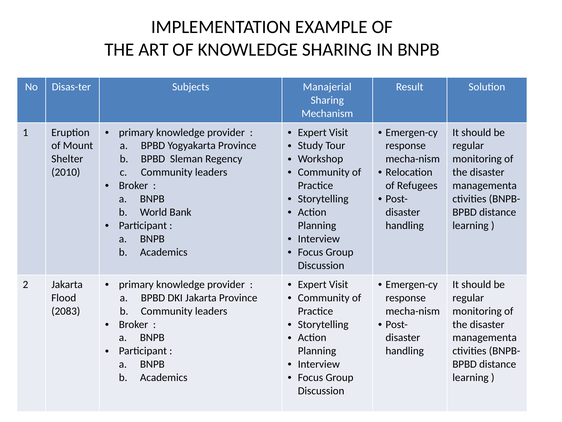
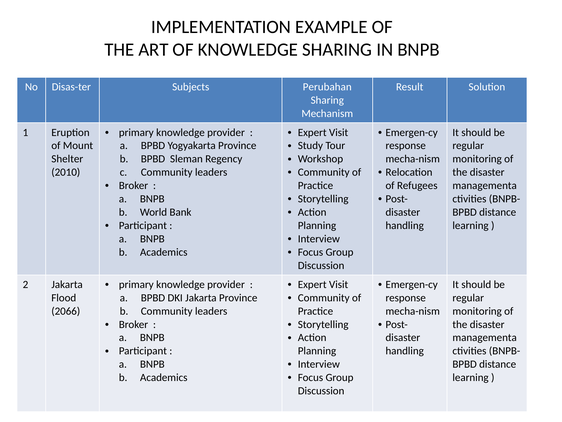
Manajerial: Manajerial -> Perubahan (327, 87)
2083: 2083 -> 2066 (66, 311)
